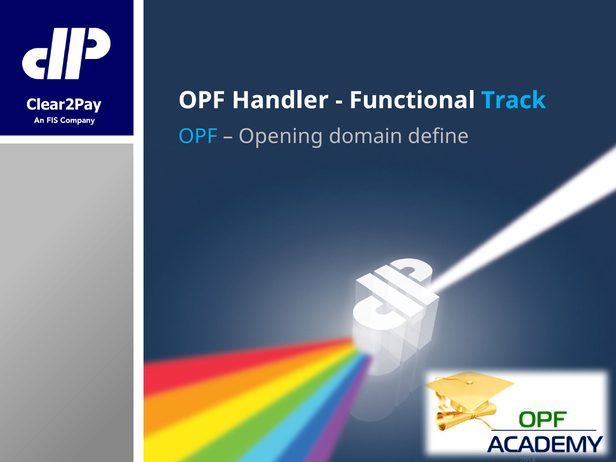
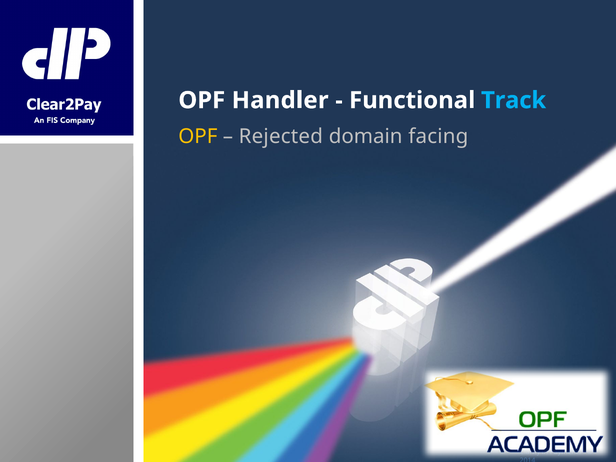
OPF colour: light blue -> yellow (198, 136)
Opening: Opening -> Rejected (281, 136)
define: define -> facing (438, 136)
